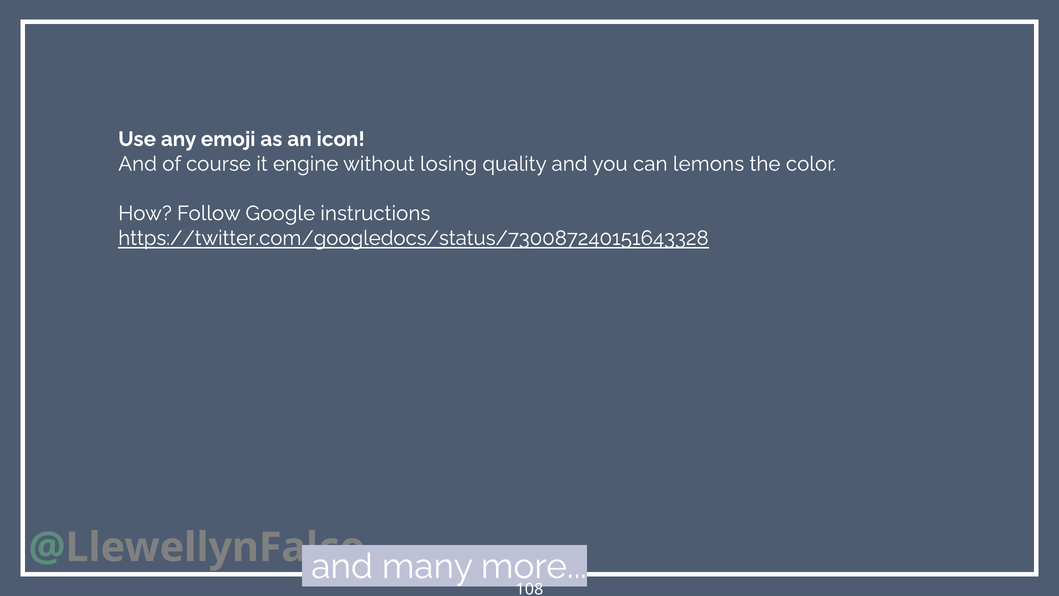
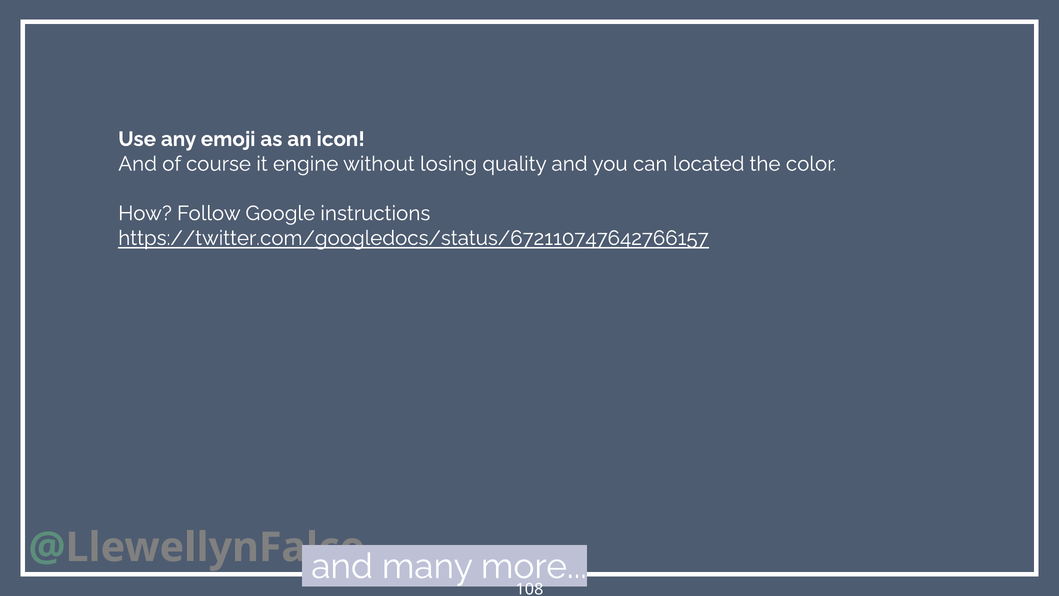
lemons: lemons -> located (709, 164)
https://twitter.com/googledocs/status/730087240151643328: https://twitter.com/googledocs/status/730087240151643328 -> https://twitter.com/googledocs/status/672110747642766157 (413, 238)
